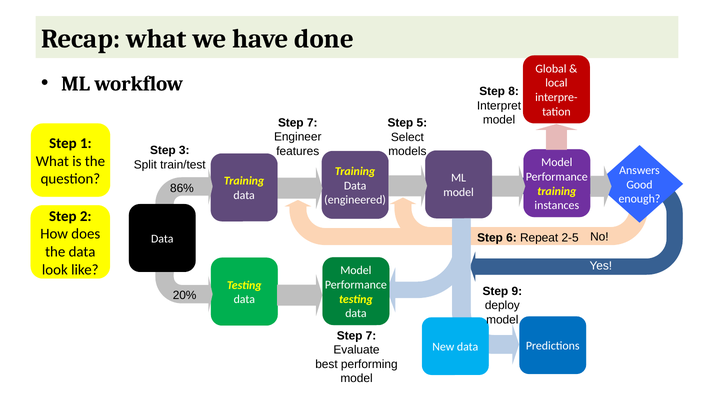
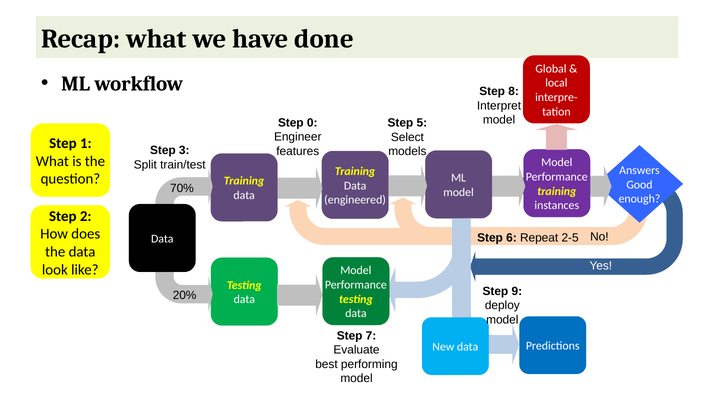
7: 7 -> 0 (312, 123)
86%: 86% -> 70% (182, 188)
